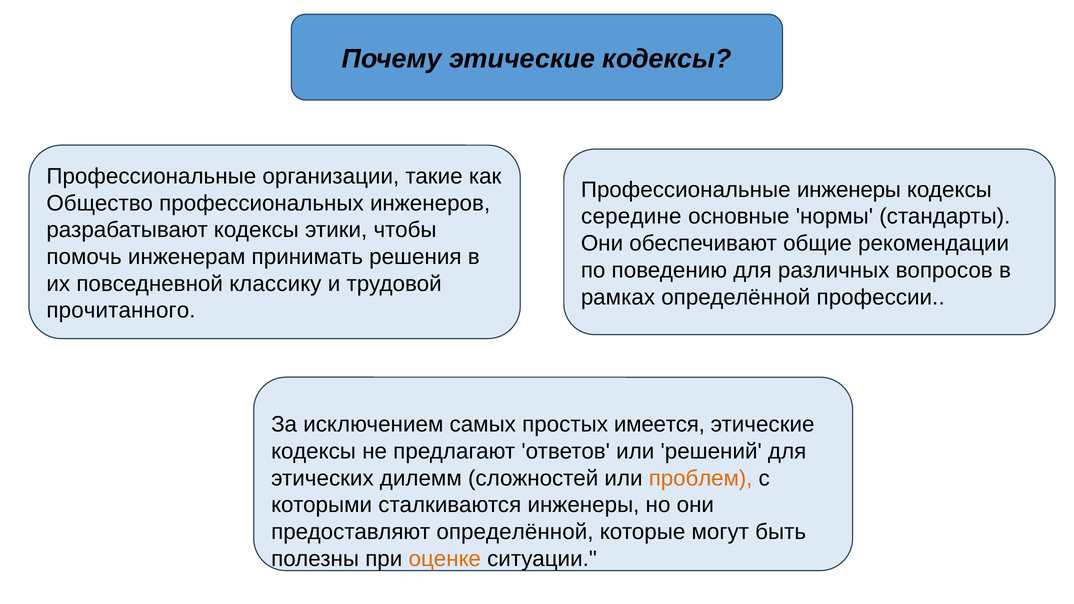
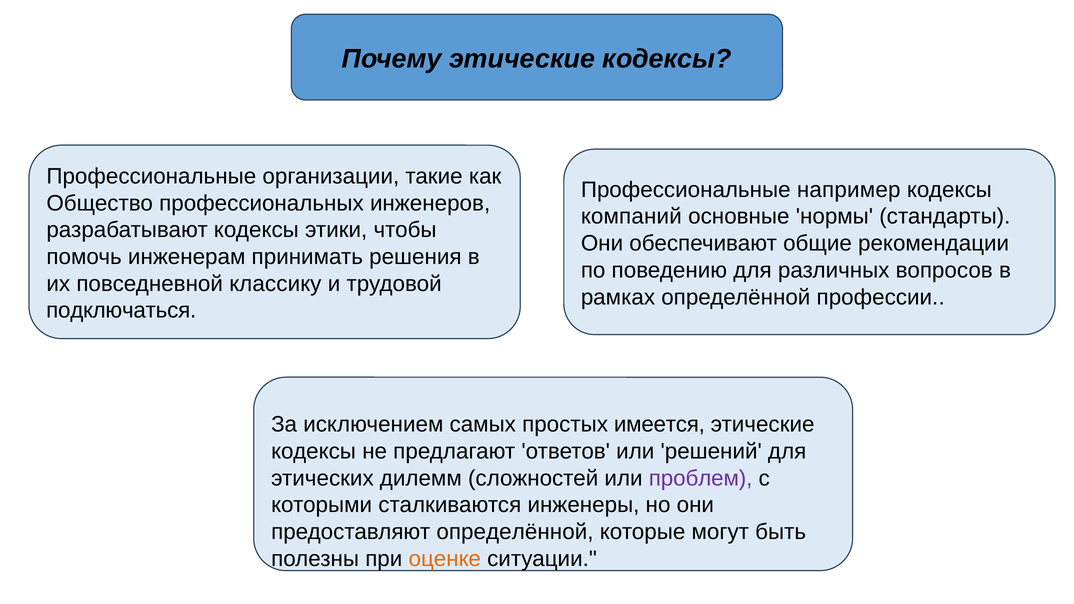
Профессиональные инженеры: инженеры -> например (849, 190)
середине: середине -> компаний (631, 217)
прочитанного: прочитанного -> подключаться (121, 311)
проблем colour: orange -> purple (701, 478)
